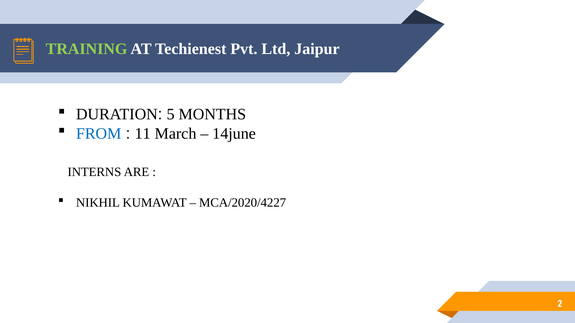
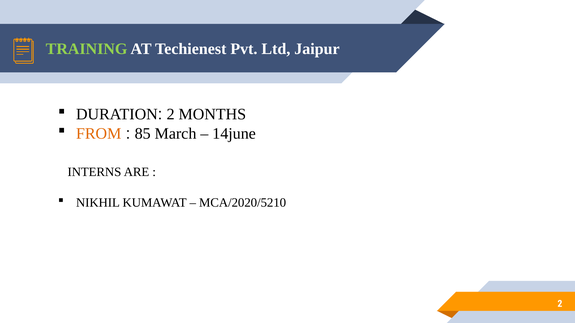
DURATION 5: 5 -> 2 (171, 115)
FROM colour: blue -> orange (99, 134)
11: 11 -> 85 (143, 134)
MCA/2020/4227: MCA/2020/4227 -> MCA/2020/5210 (243, 203)
